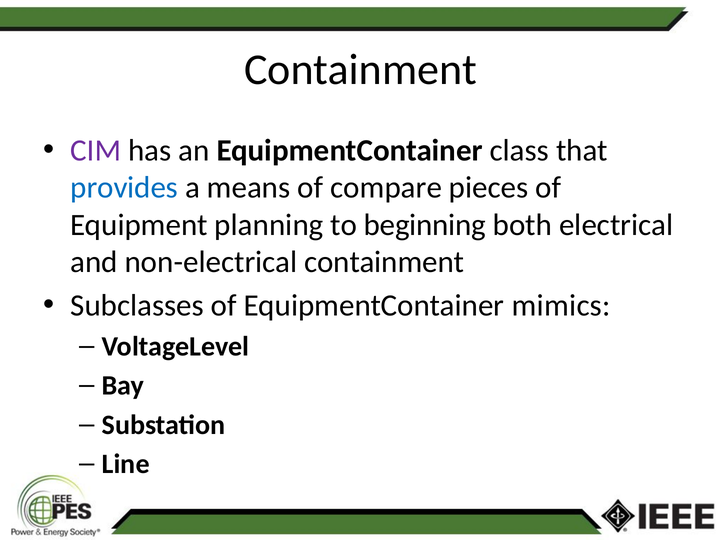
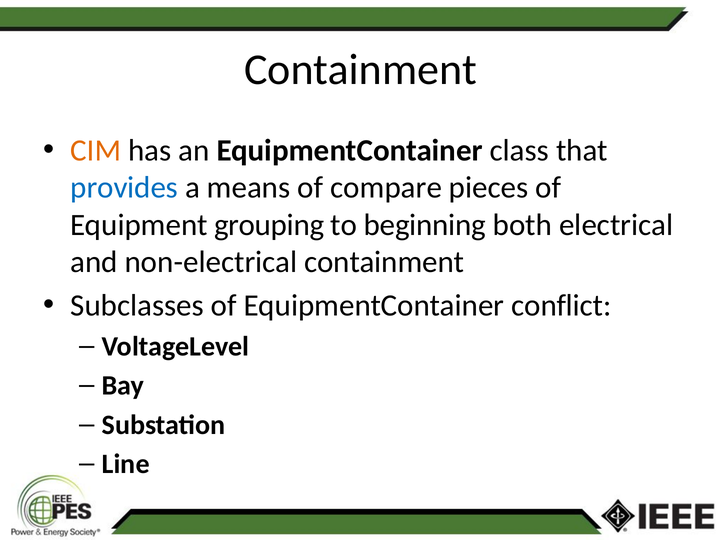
CIM colour: purple -> orange (96, 151)
planning: planning -> grouping (269, 225)
mimics: mimics -> conflict (561, 306)
